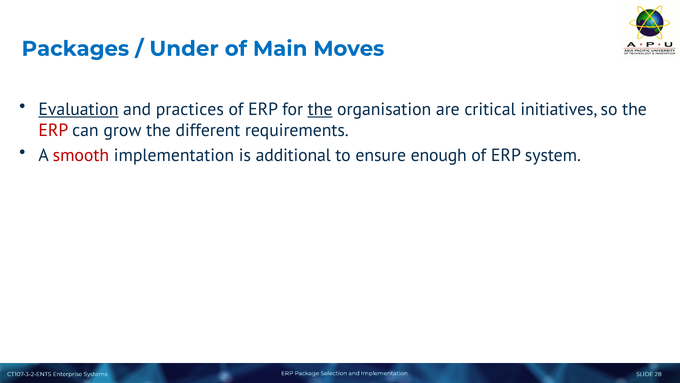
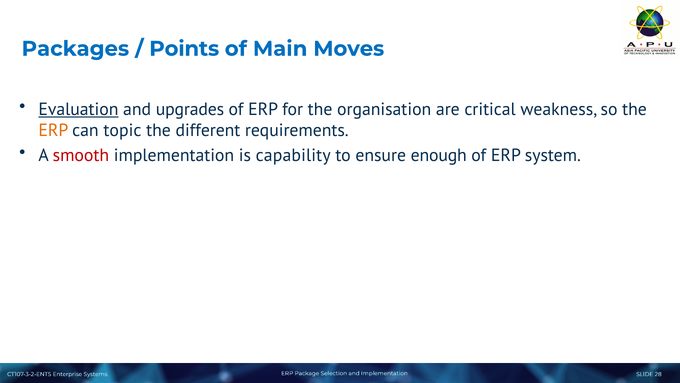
Under: Under -> Points (184, 49)
practices: practices -> upgrades (190, 109)
the underline: present -> none (320, 109)
initiatives: initiatives -> weakness (559, 109)
ERP colour: red -> orange (53, 130)
grow: grow -> topic (122, 130)
additional: additional -> capability (293, 155)
